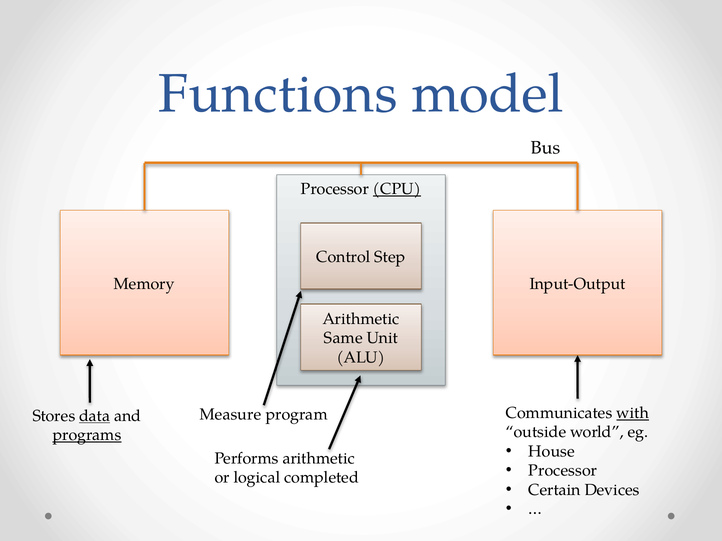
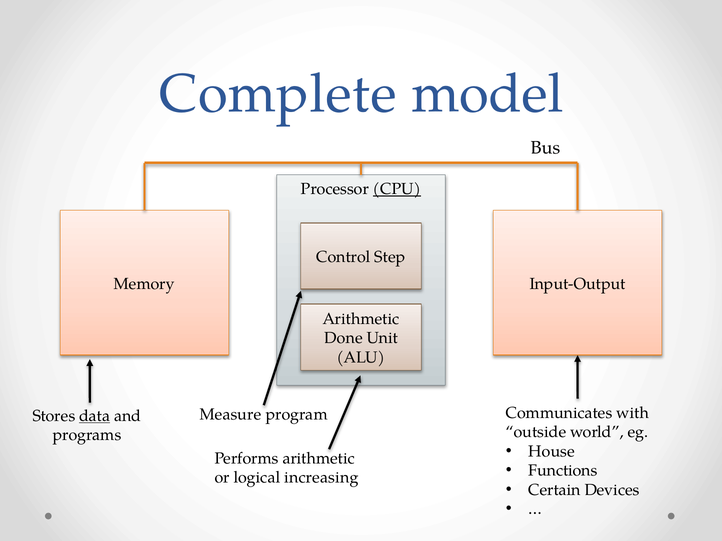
Functions: Functions -> Complete (278, 94)
Same: Same -> Done (343, 339)
with underline: present -> none (633, 413)
programs underline: present -> none (87, 435)
Processor: Processor -> Functions (563, 471)
completed: completed -> increasing (321, 478)
